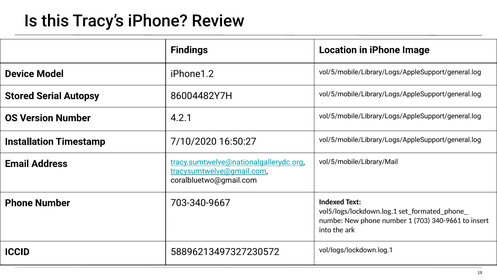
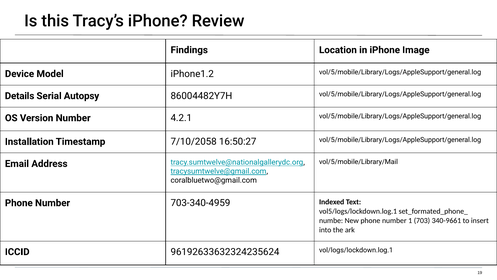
Stored: Stored -> Details (20, 96)
7/10/2020: 7/10/2020 -> 7/10/2058 (194, 141)
703-340-9667: 703-340-9667 -> 703-340-4959 (200, 203)
58896213497327230572: 58896213497327230572 -> 96192633632324235624 (225, 252)
